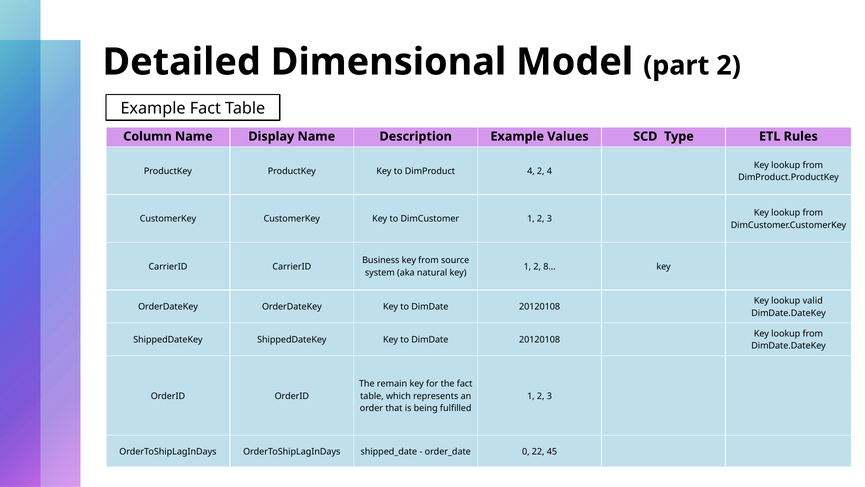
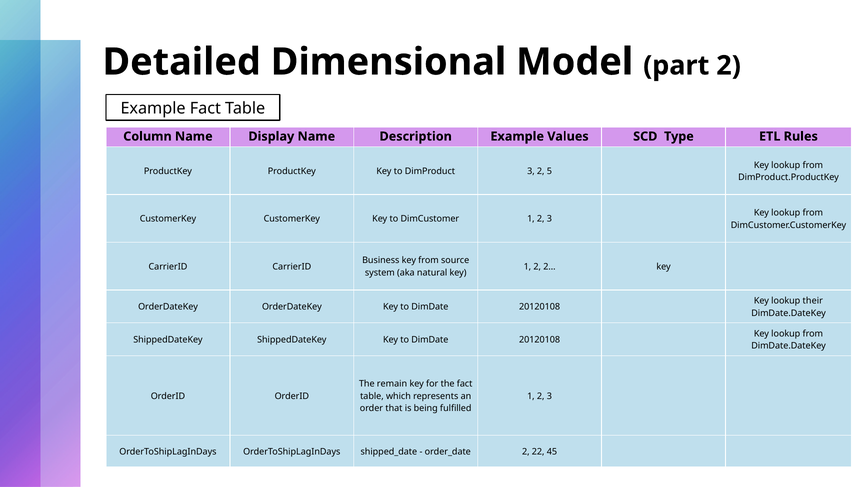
DimProduct 4: 4 -> 3 (531, 171)
2 4: 4 -> 5 (549, 171)
8…: 8… -> 2… (549, 266)
valid: valid -> their (813, 301)
0: 0 -> 2 (526, 451)
